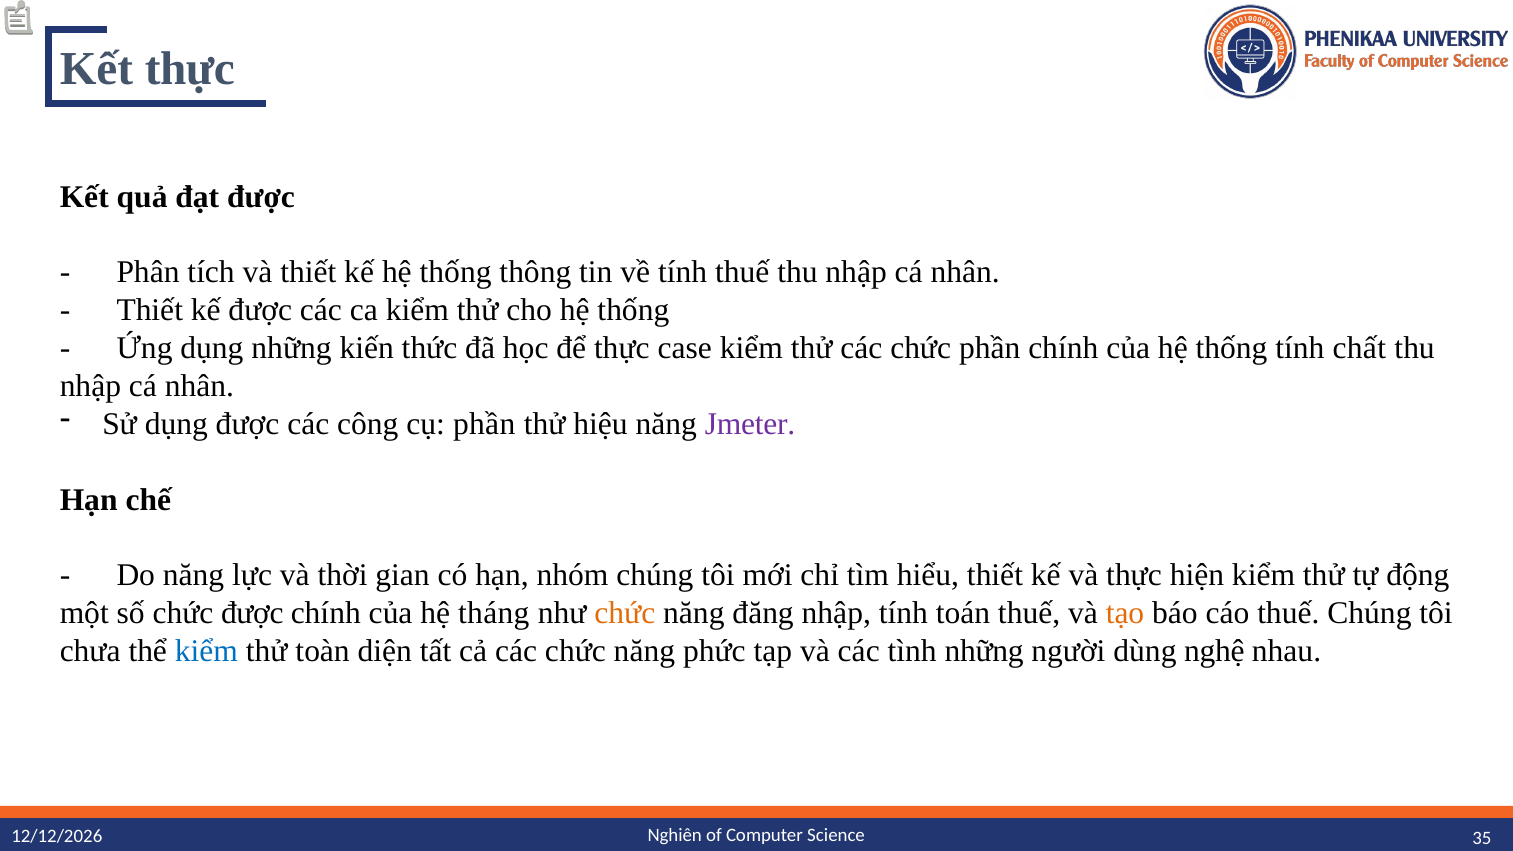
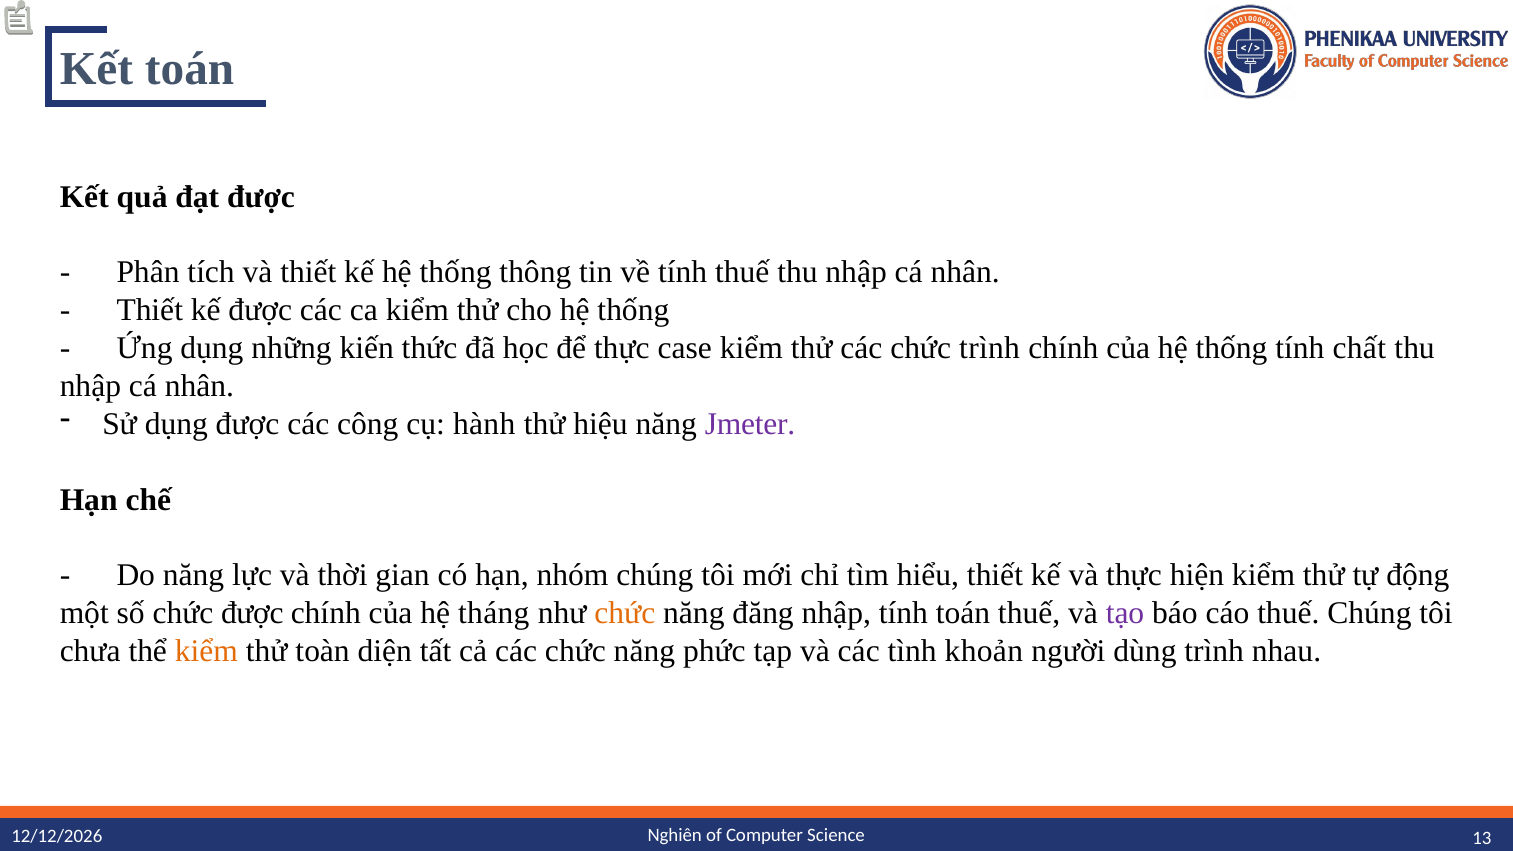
Kết thực: thực -> toán (190, 69)
chức phần: phần -> trình (990, 348)
cụ phần: phần -> hành (484, 424)
tạo colour: orange -> purple (1125, 613)
kiểm colour: blue -> orange (206, 651)
tình những: những -> khoản (984, 651)
dùng nghệ: nghệ -> trình (1214, 651)
35: 35 -> 13 (1482, 838)
